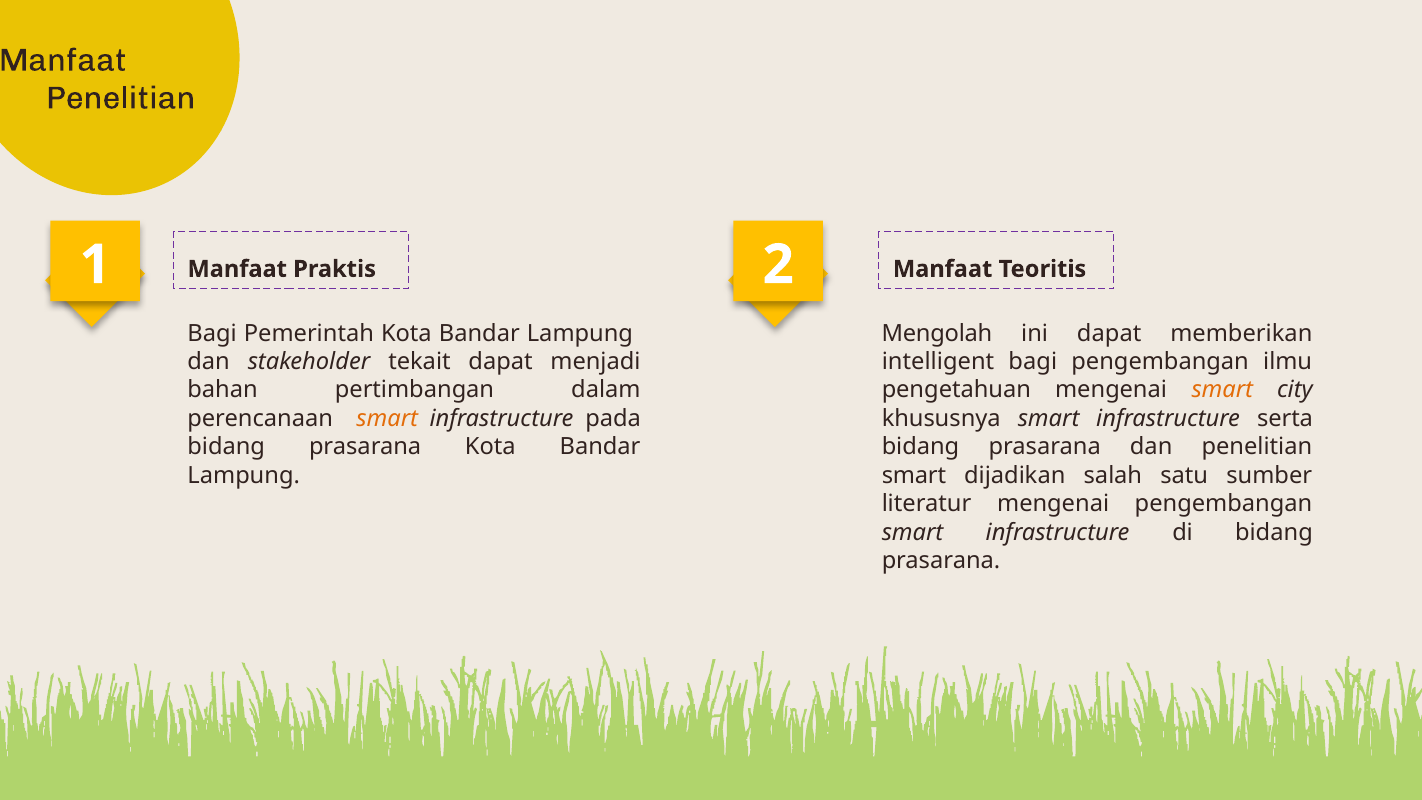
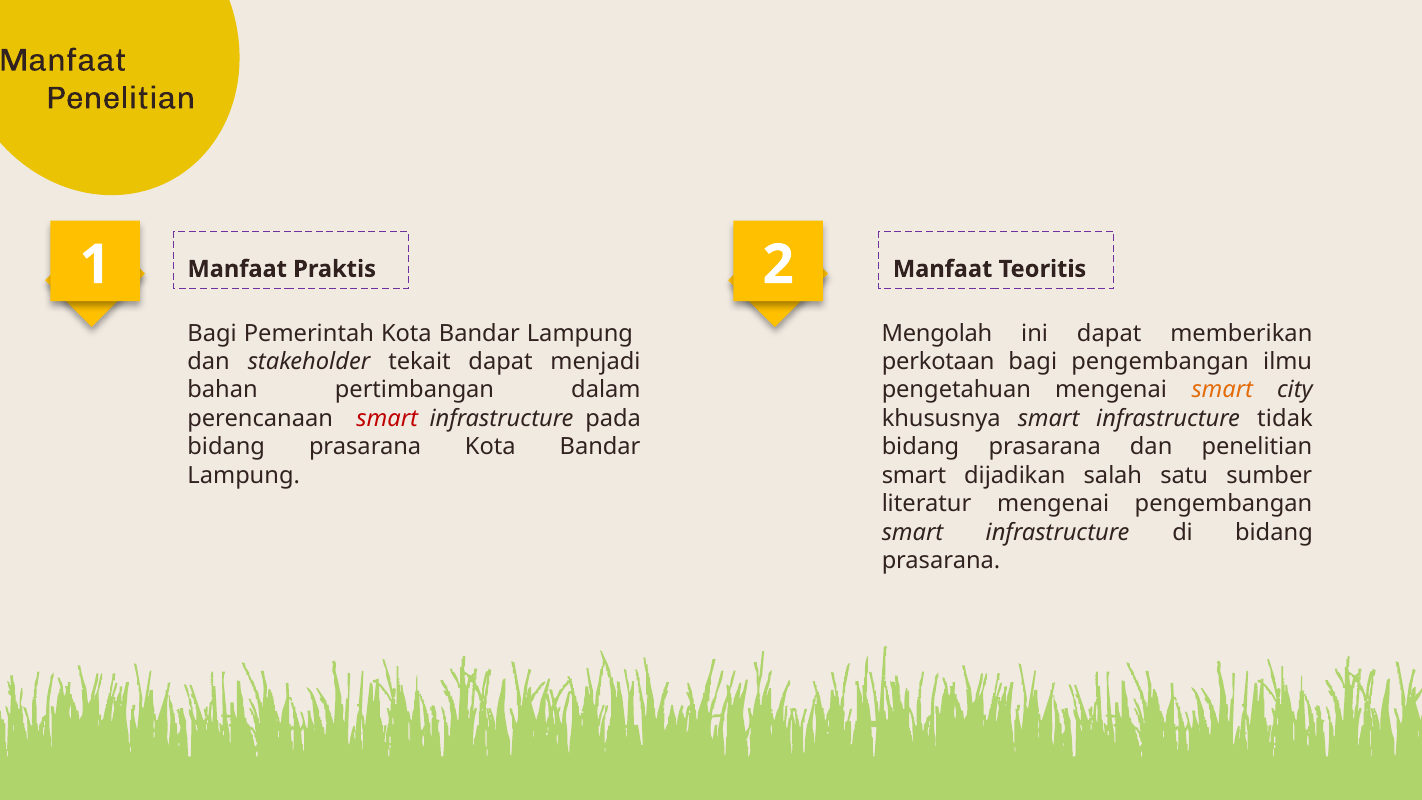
intelligent: intelligent -> perkotaan (938, 362)
smart colour: orange -> red (387, 419)
serta: serta -> tidak (1285, 419)
